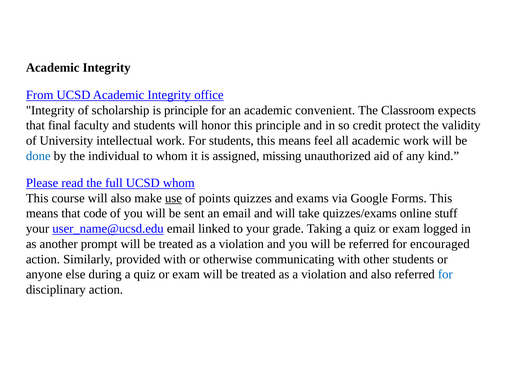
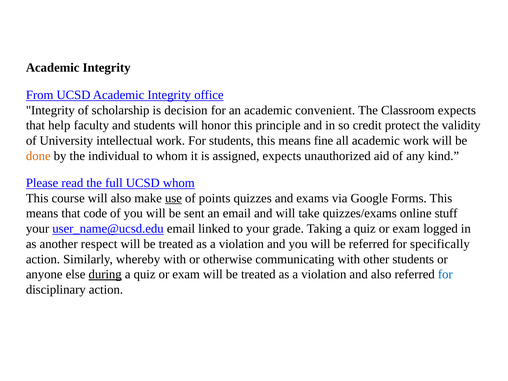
is principle: principle -> decision (186, 110)
final: final -> help (59, 125)
feel: feel -> fine (324, 141)
done colour: blue -> orange (38, 156)
assigned missing: missing -> expects (282, 156)
prompt: prompt -> respect (99, 244)
encouraged: encouraged -> specifically (440, 244)
provided: provided -> whereby (138, 259)
during underline: none -> present (105, 274)
